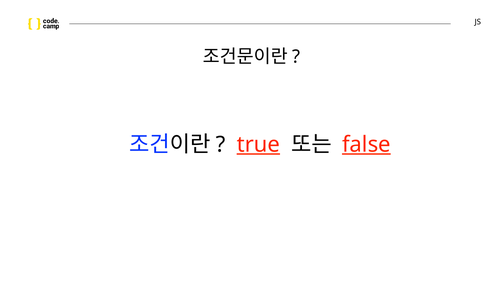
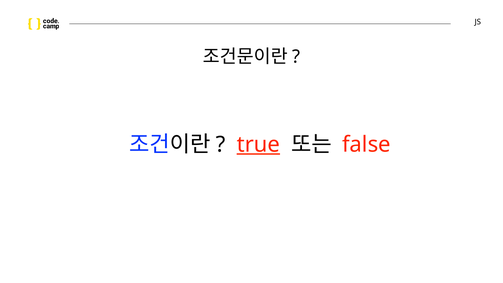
false underline: present -> none (366, 144)
